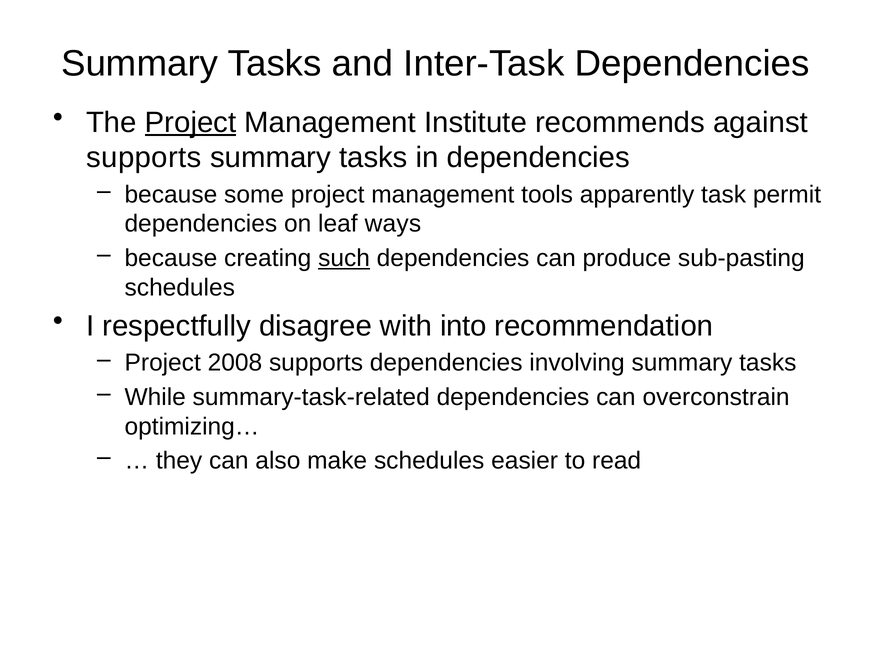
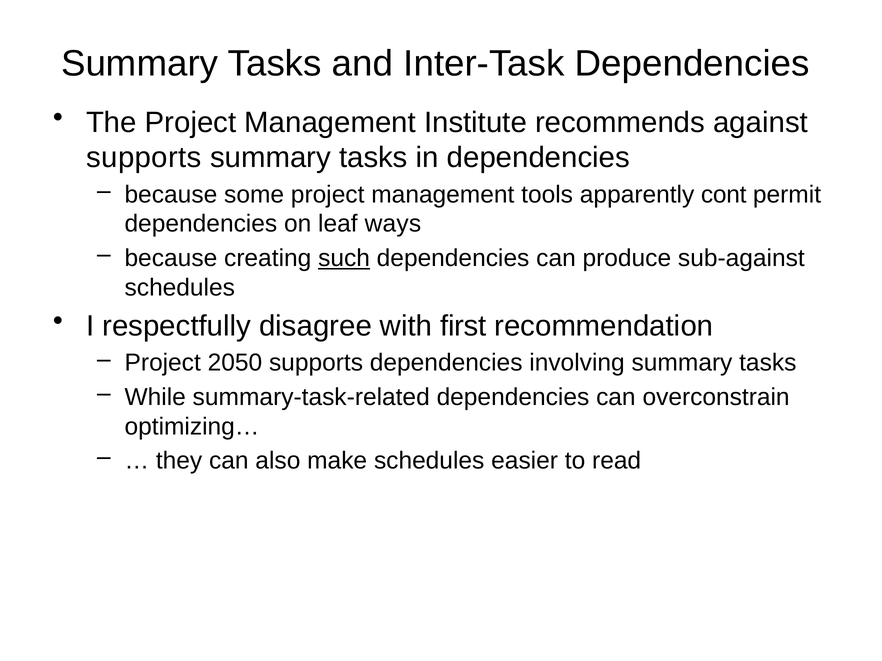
Project underline: present -> none (191, 122)
task: task -> cont (724, 195)
sub-pasting: sub-pasting -> sub-against (741, 258)
into: into -> first (463, 326)
2008: 2008 -> 2050 (235, 363)
